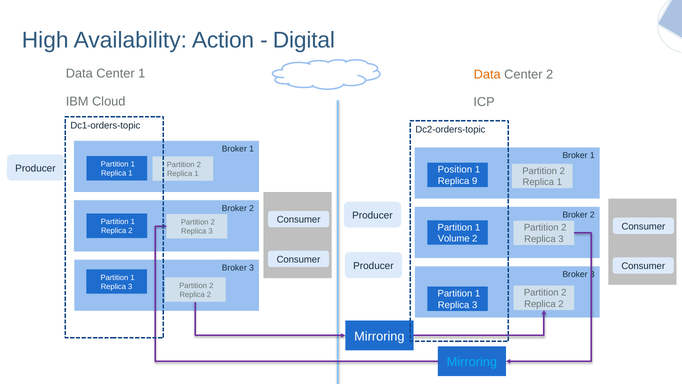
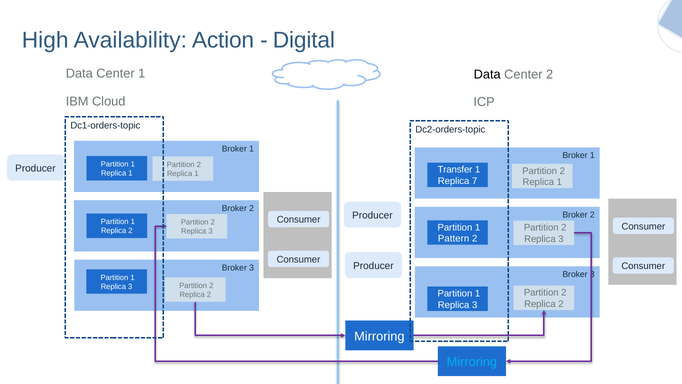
Data colour: orange -> black (487, 74)
Position: Position -> Transfer (455, 170)
9: 9 -> 7 (475, 181)
Volume: Volume -> Pattern (454, 239)
